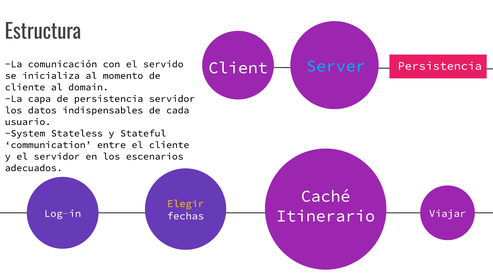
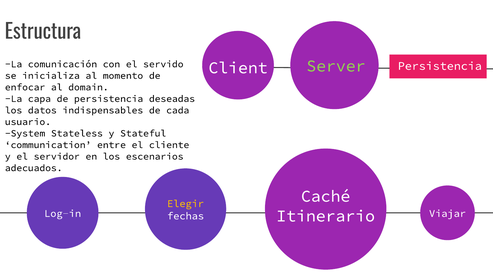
Server colour: light blue -> light green (336, 66)
cliente: cliente -> enfocar (25, 87)
persistencia servidor: servidor -> deseadas (172, 98)
